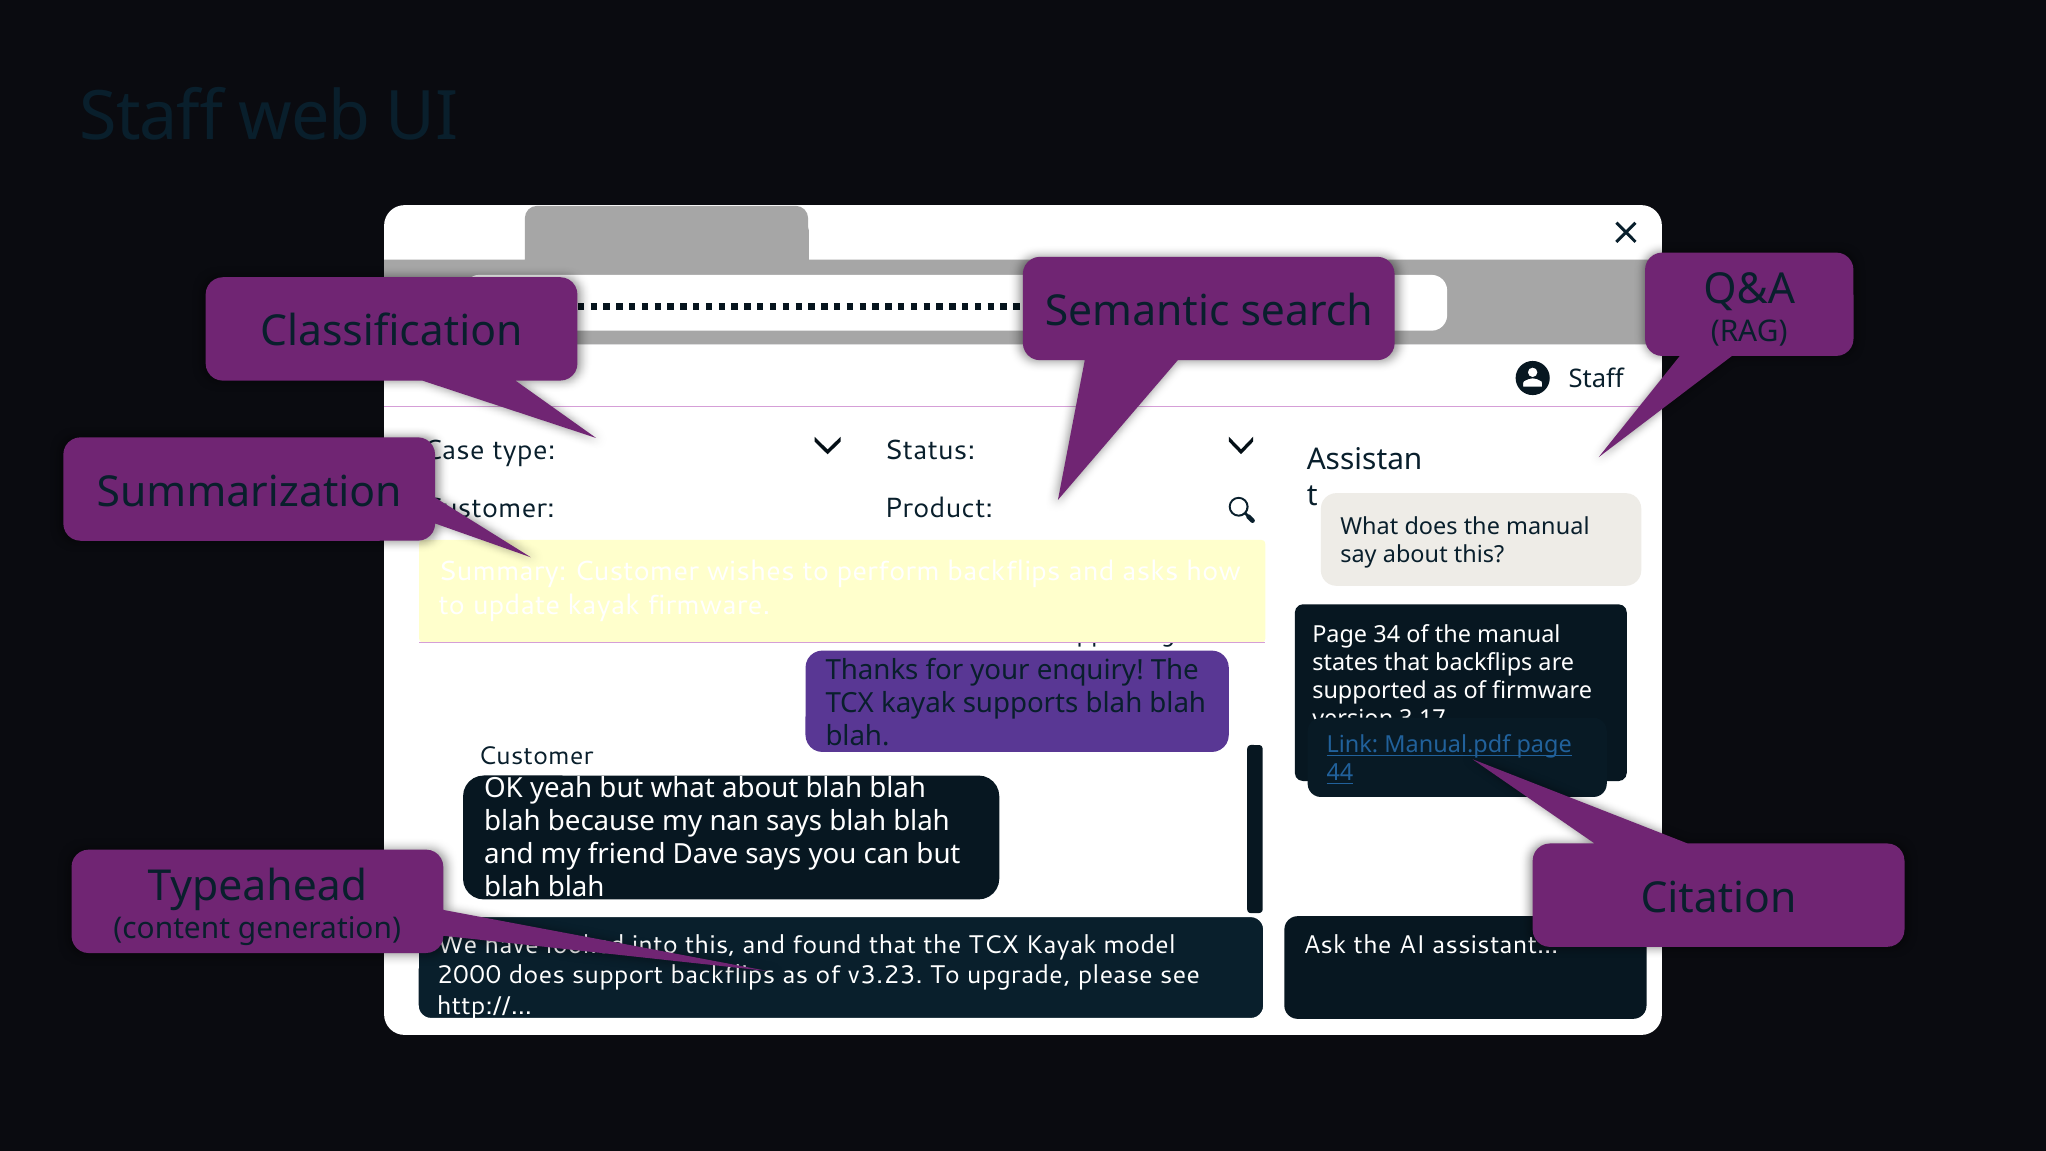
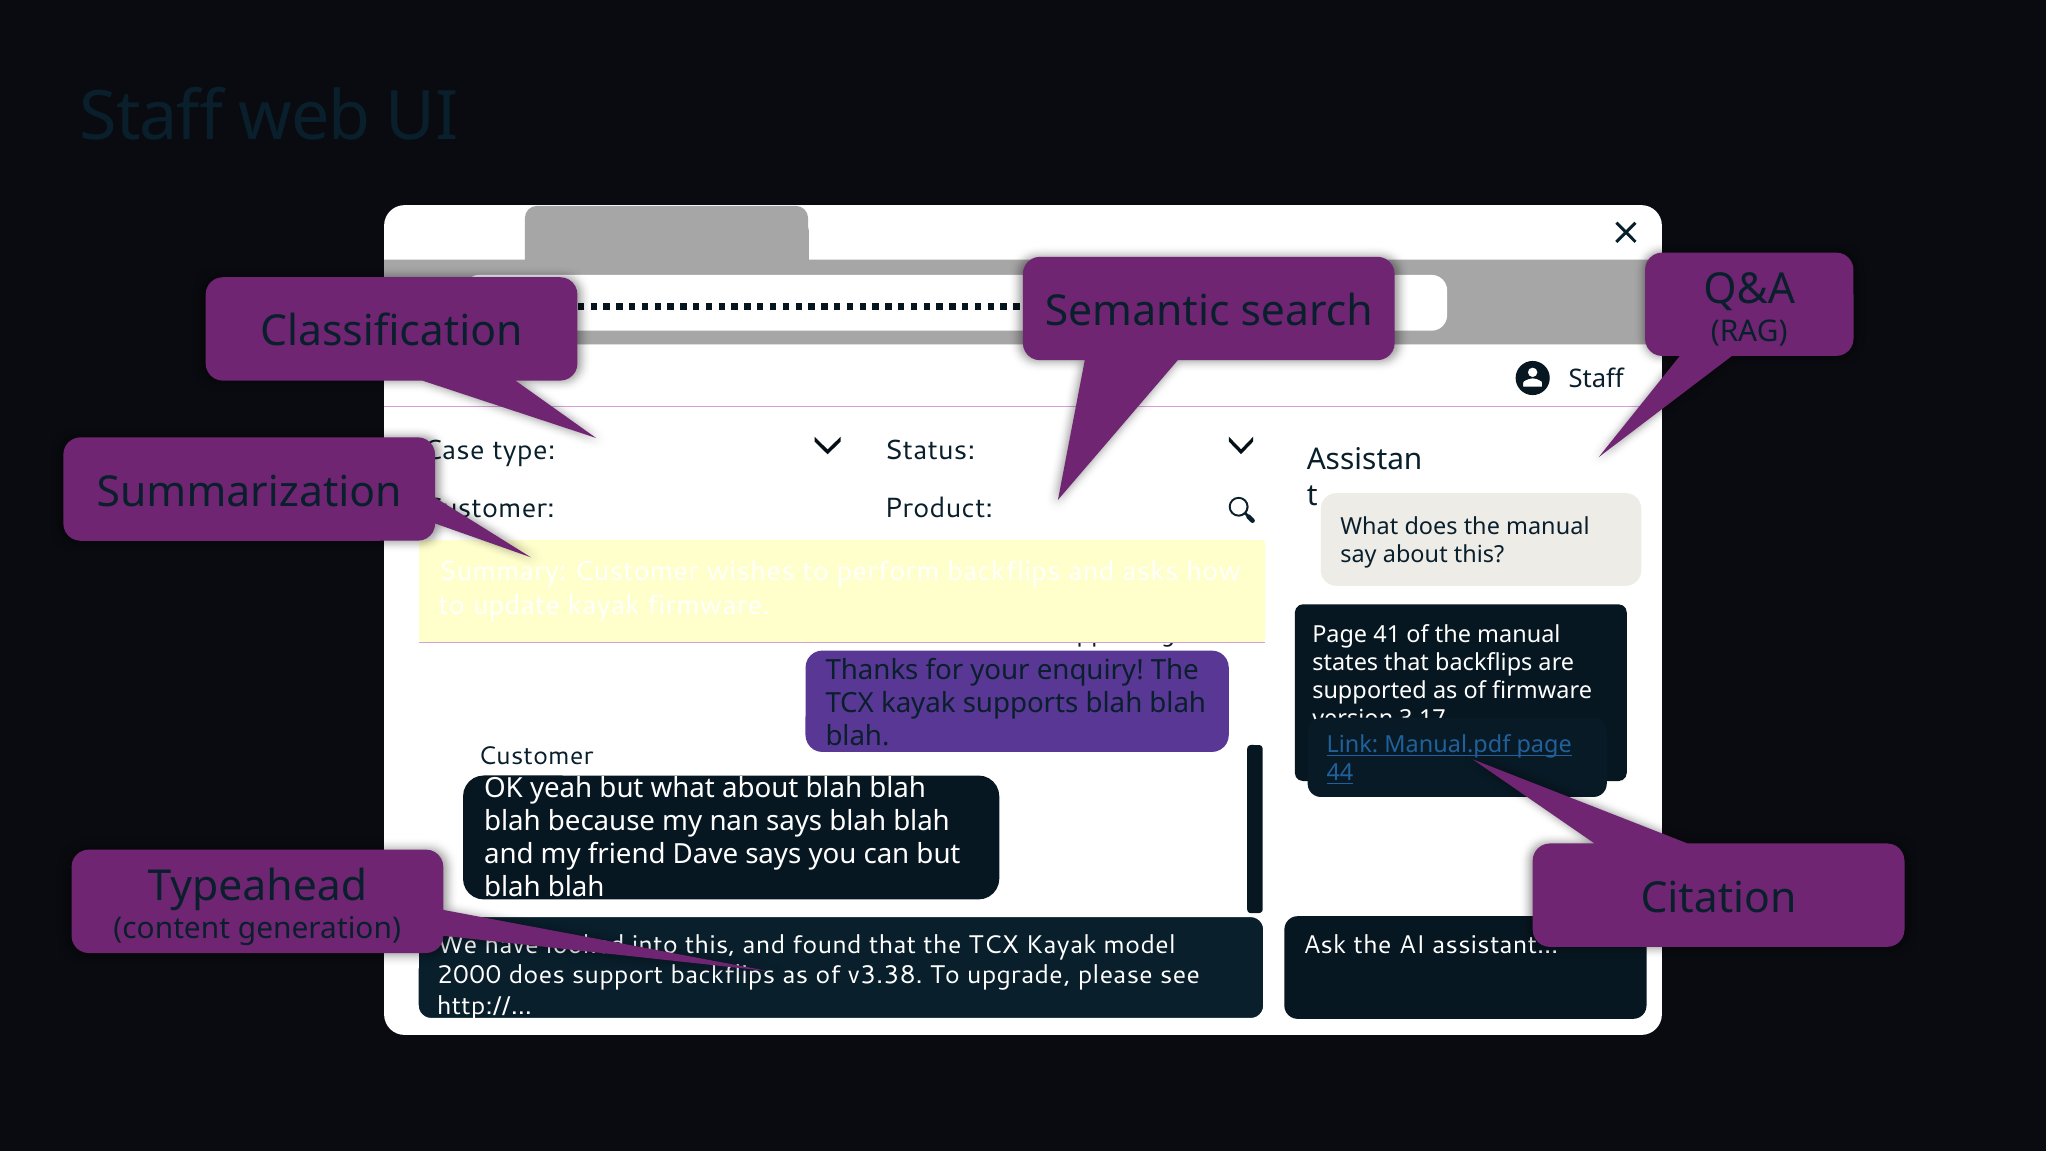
34: 34 -> 41 (1387, 634)
v3.23: v3.23 -> v3.38 (885, 975)
